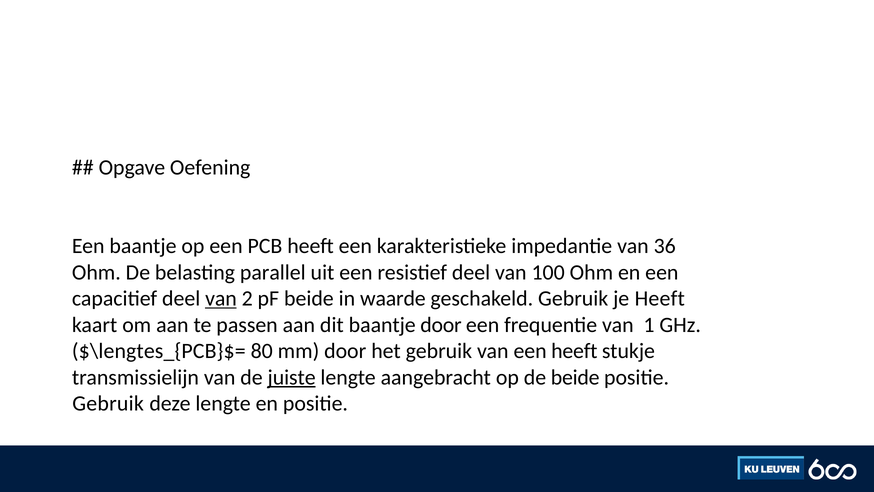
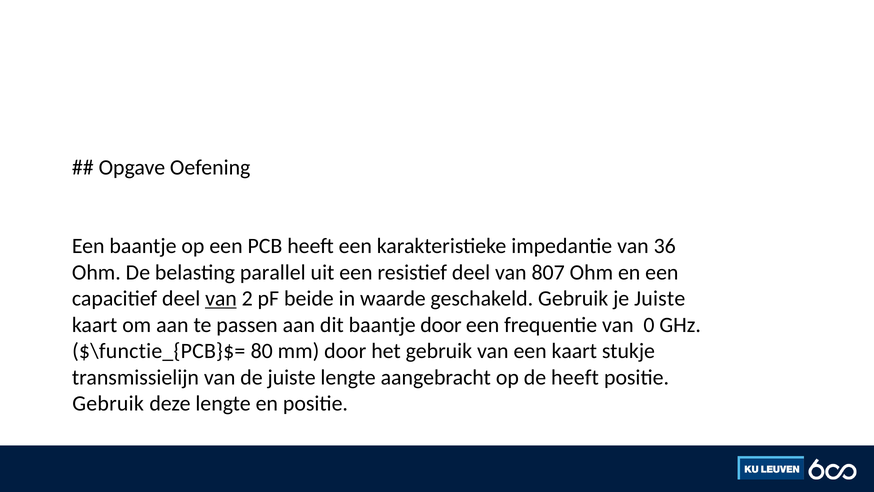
100: 100 -> 807 (548, 272)
je Heeft: Heeft -> Juiste (660, 298)
1: 1 -> 0 (649, 325)
$\lengtes_{PCB}$=: $\lengtes_{PCB}$= -> $\functie_{PCB}$= (159, 351)
een heeft: heeft -> kaart (574, 351)
juiste underline: present -> none (292, 377)
de beide: beide -> heeft (575, 377)
